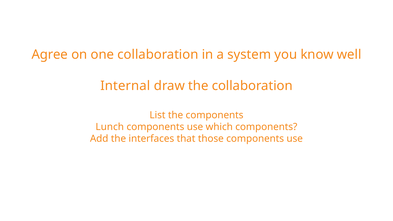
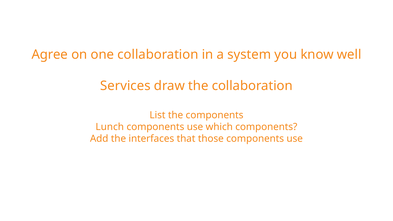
Internal: Internal -> Services (125, 86)
